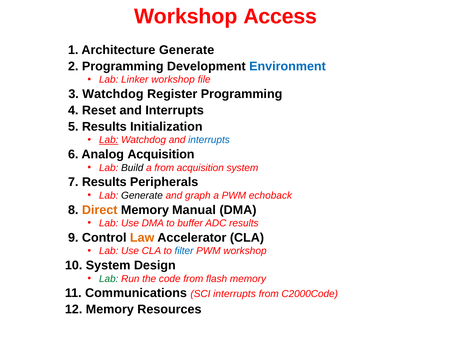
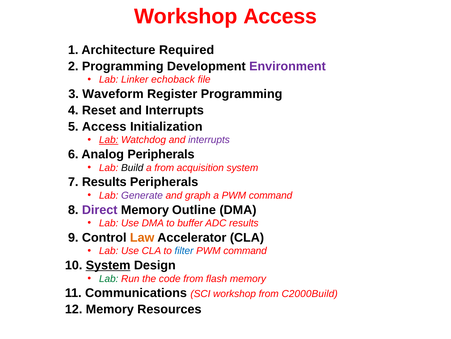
Architecture Generate: Generate -> Required (187, 50)
Environment colour: blue -> purple (288, 66)
Linker workshop: workshop -> echoback (173, 79)
3 Watchdog: Watchdog -> Waveform (113, 94)
5 Results: Results -> Access (104, 126)
interrupts colour: blue -> purple (209, 140)
Analog Acquisition: Acquisition -> Peripherals (161, 154)
Generate colour: black -> purple (142, 195)
a PWM echoback: echoback -> command (271, 195)
Direct colour: orange -> purple (100, 209)
Manual: Manual -> Outline (194, 209)
workshop: workshop -> command (245, 250)
System underline: none -> present (108, 265)
SCI interrupts: interrupts -> workshop (235, 293)
C2000Code: C2000Code -> C2000Build (310, 293)
